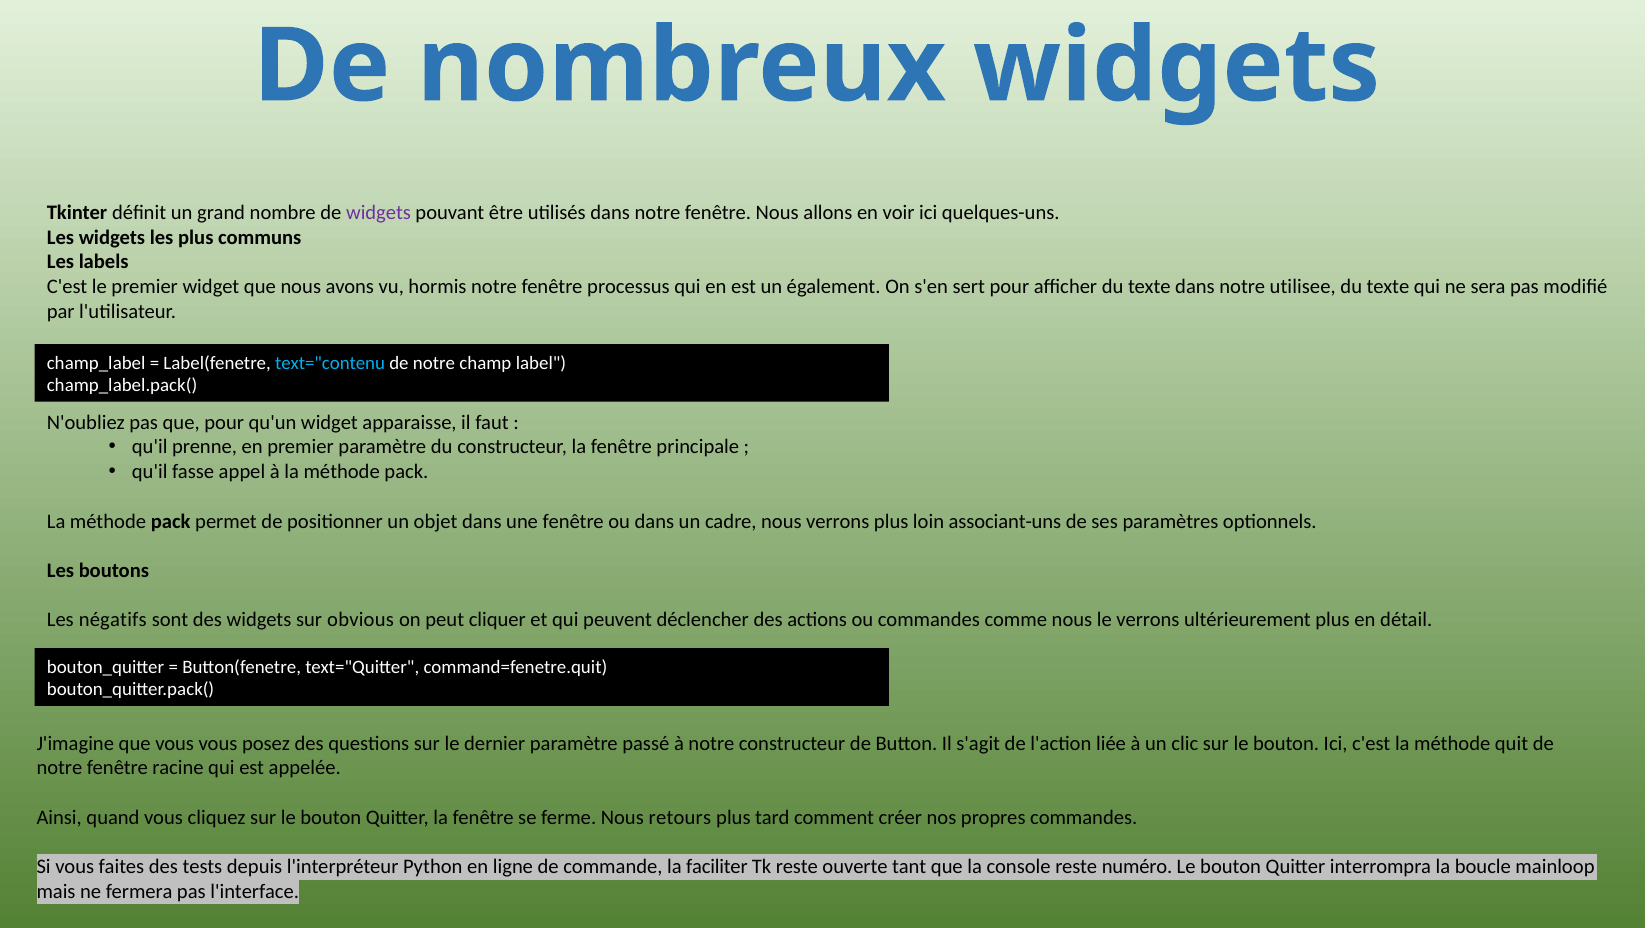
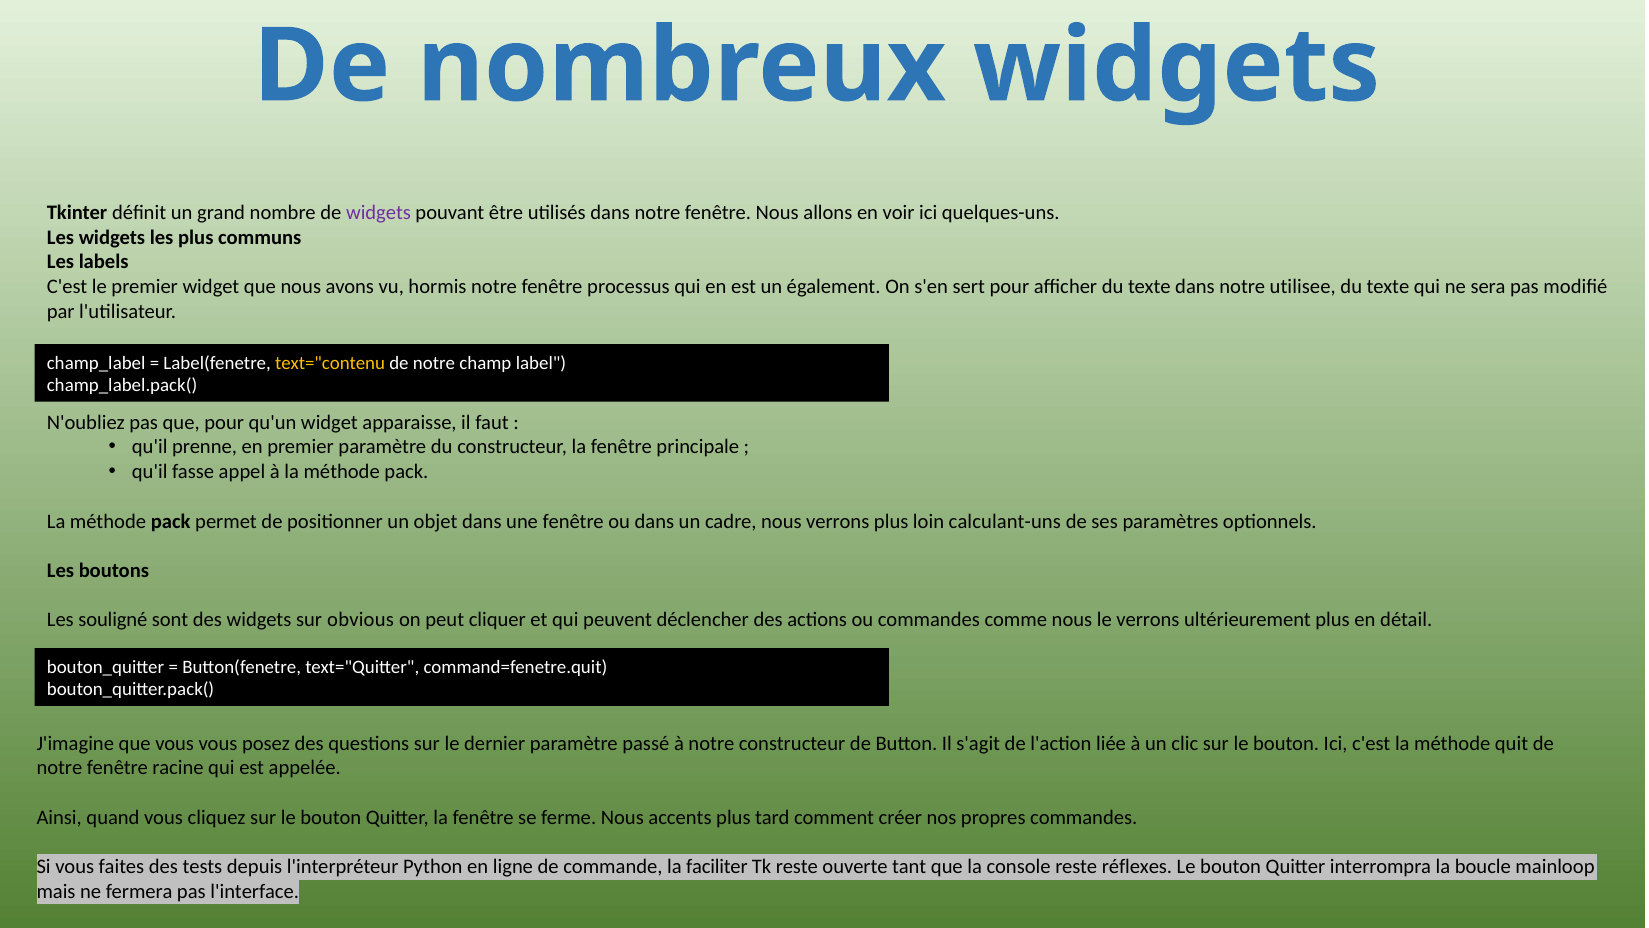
text="contenu colour: light blue -> yellow (330, 363)
associant-uns: associant-uns -> calculant-uns (1005, 521)
négatifs: négatifs -> souligné (113, 620)
retours: retours -> accents (680, 817)
numéro: numéro -> réflexes (1137, 867)
